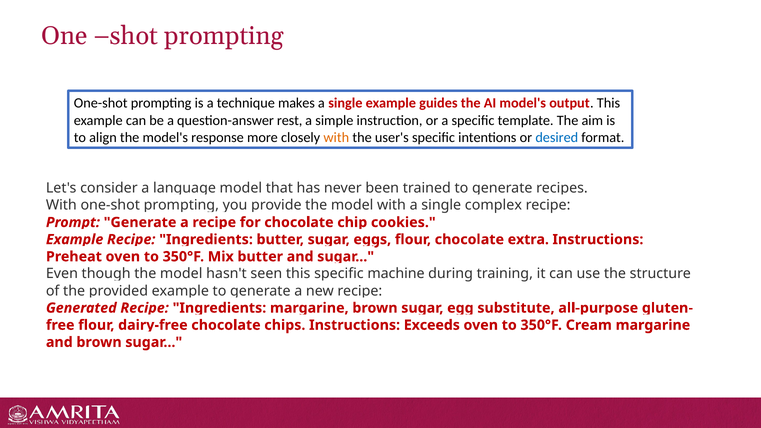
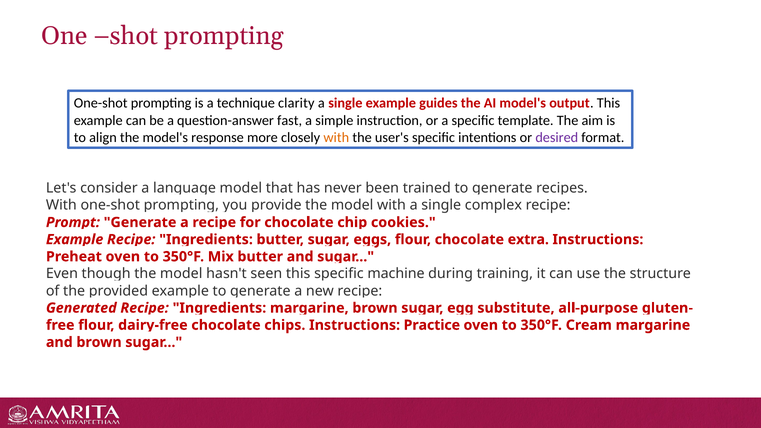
makes: makes -> clarity (296, 103)
rest: rest -> fast (290, 120)
desired colour: blue -> purple (557, 137)
Exceeds: Exceeds -> Practice (432, 325)
